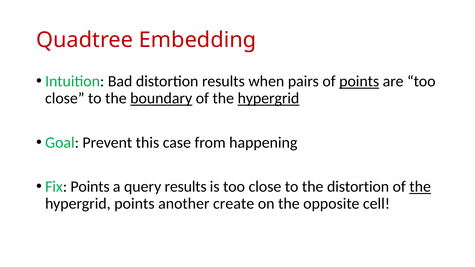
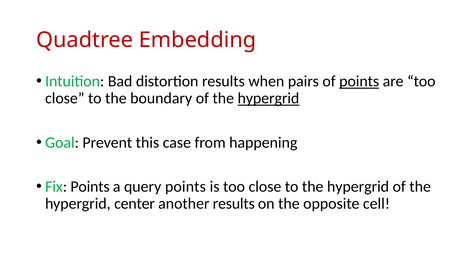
boundary underline: present -> none (161, 98)
query results: results -> points (185, 187)
to the distortion: distortion -> hypergrid (358, 187)
the underline: present -> none (420, 187)
hypergrid points: points -> center (135, 204)
another create: create -> results (234, 204)
